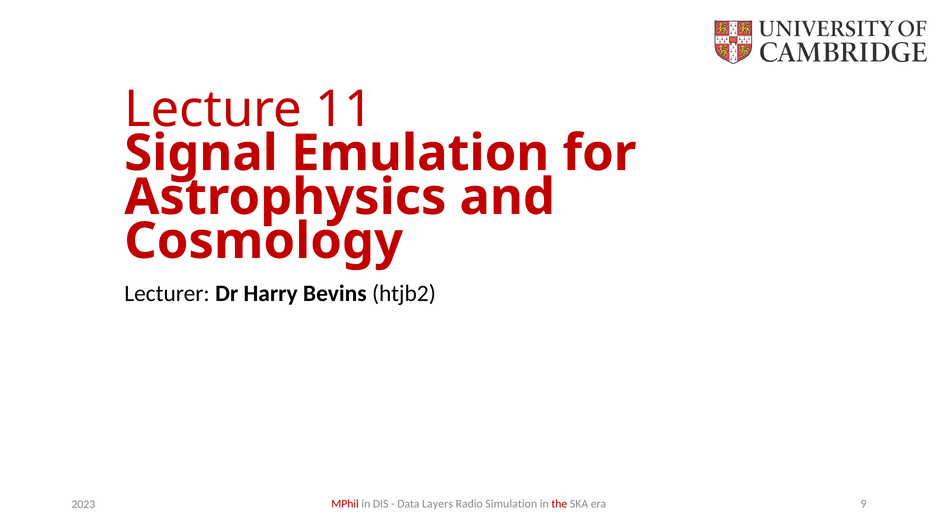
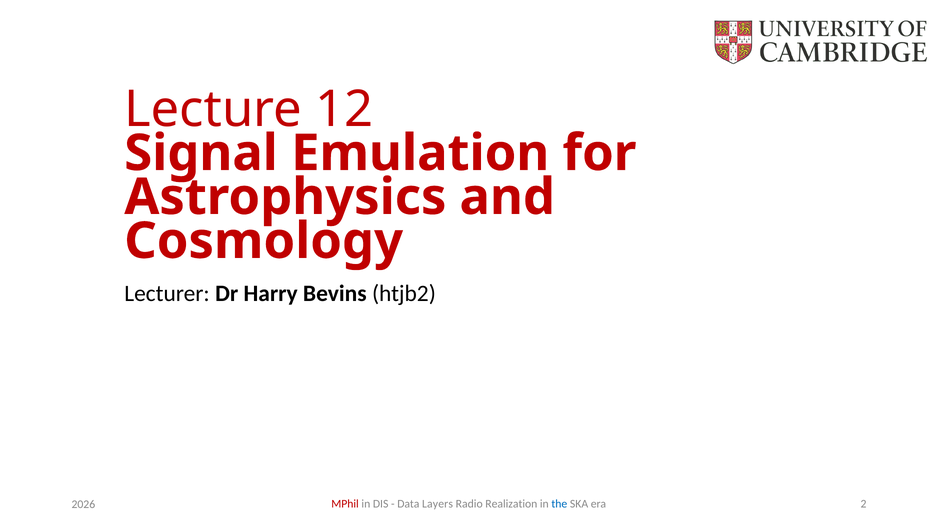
11: 11 -> 12 (344, 109)
Simulation: Simulation -> Realization (511, 504)
the colour: red -> blue (559, 504)
9: 9 -> 2 (864, 504)
2023: 2023 -> 2026 (83, 504)
